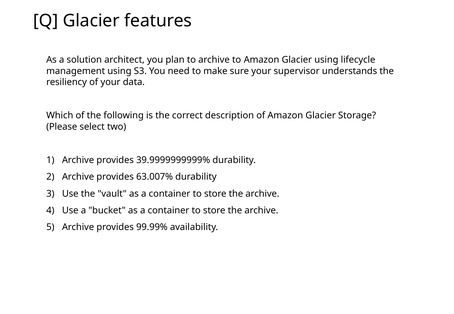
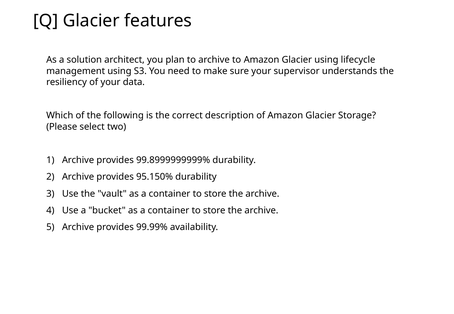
39.9999999999%: 39.9999999999% -> 99.8999999999% (173, 160)
63.007%: 63.007% -> 95.150% (155, 177)
